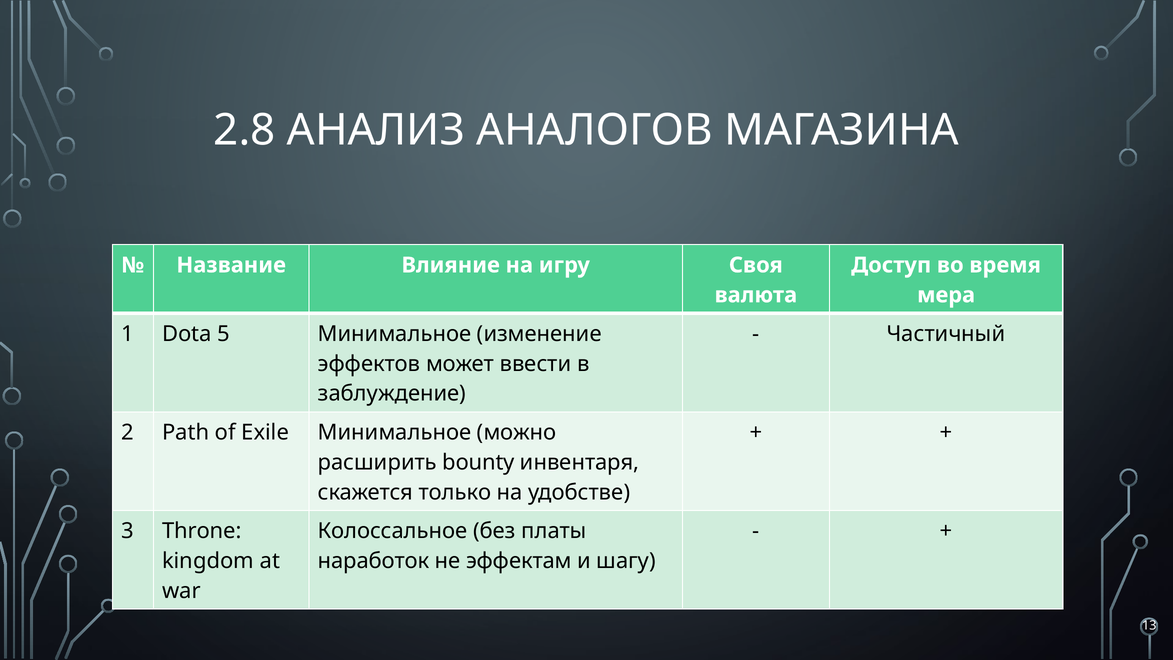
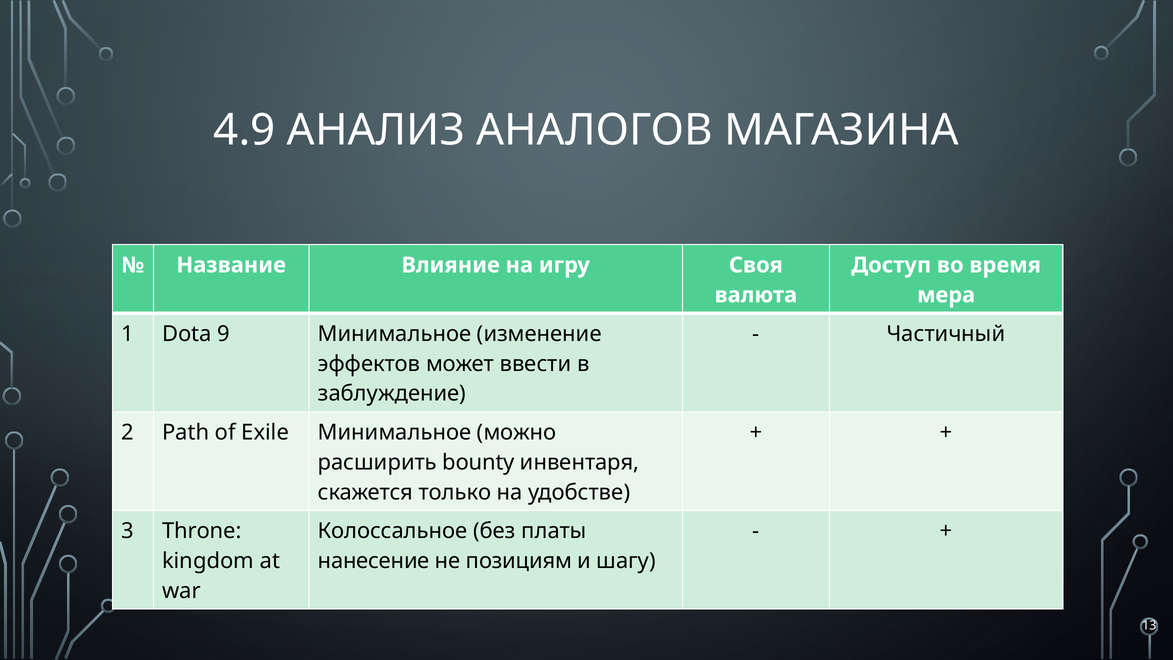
2.8: 2.8 -> 4.9 (245, 130)
5: 5 -> 9 (224, 334)
наработок: наработок -> нанесение (374, 561)
эффектам: эффектам -> позициям (519, 561)
